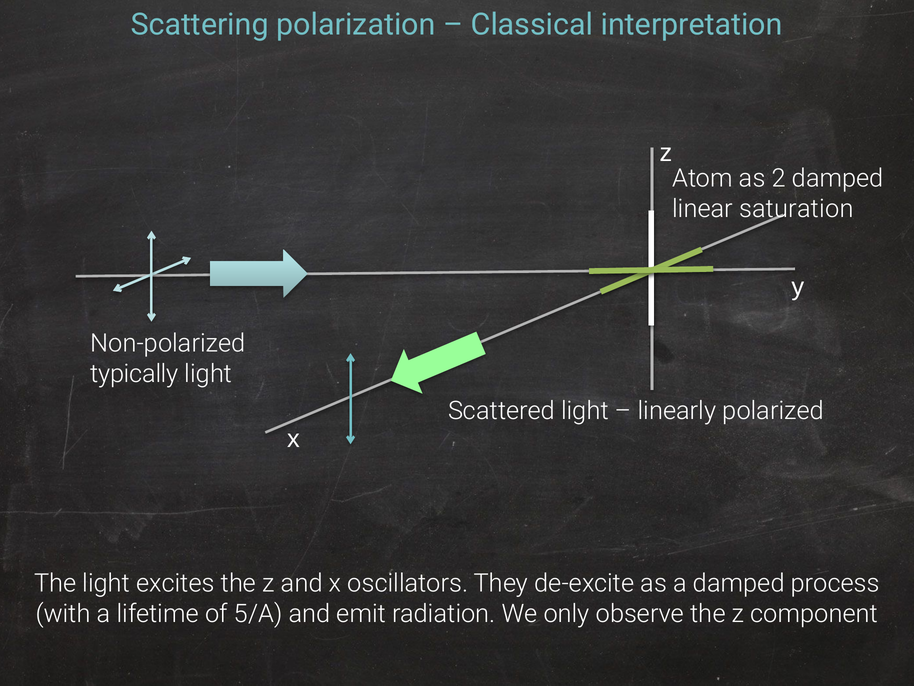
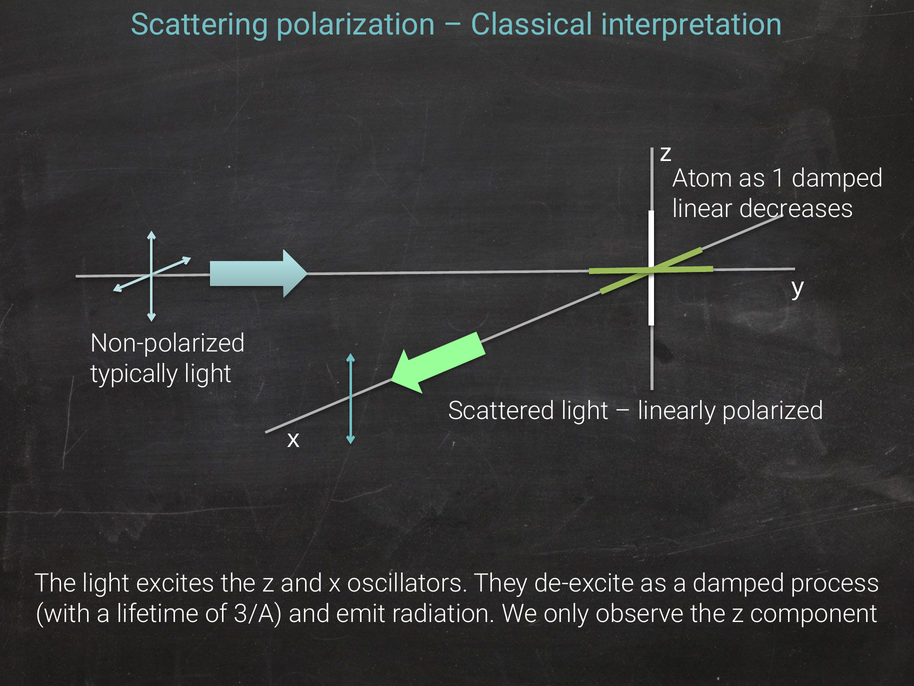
2: 2 -> 1 (779, 178)
saturation: saturation -> decreases (796, 209)
5/A: 5/A -> 3/A (258, 613)
